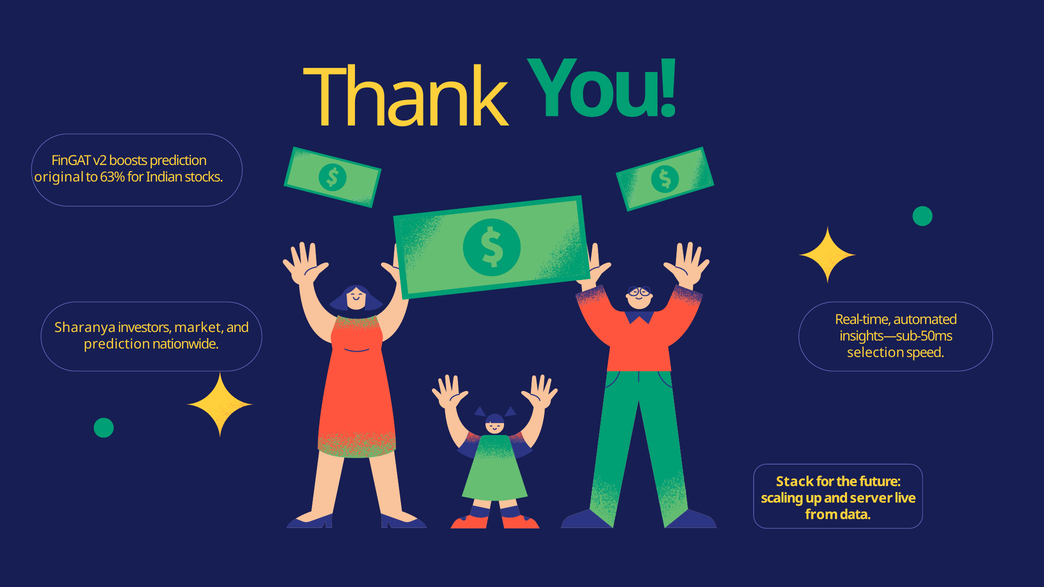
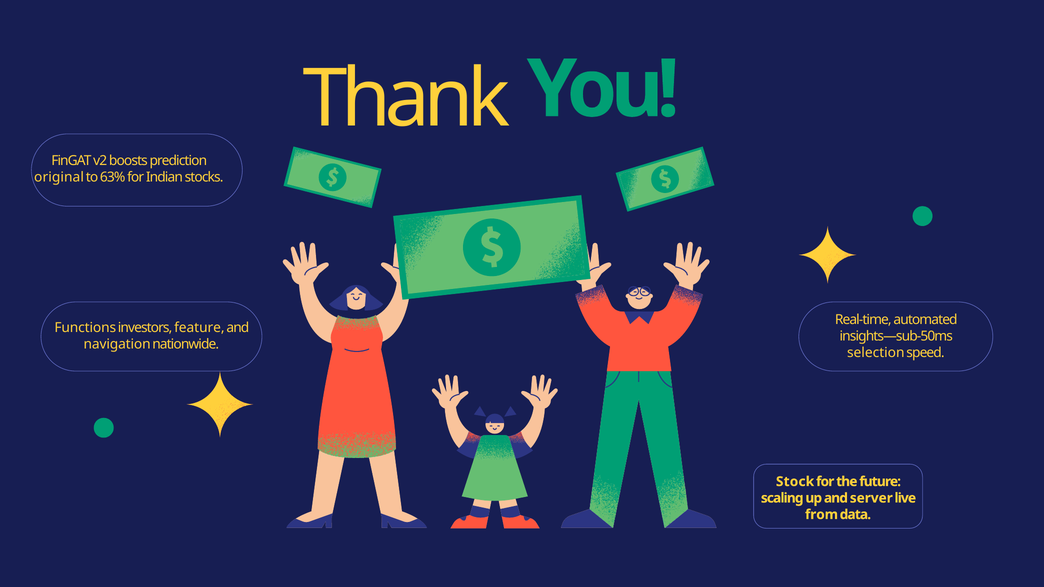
Sharanya: Sharanya -> Functions (85, 328)
market: market -> feature (199, 328)
prediction: prediction -> navigation (117, 344)
Stack: Stack -> Stock (795, 482)
